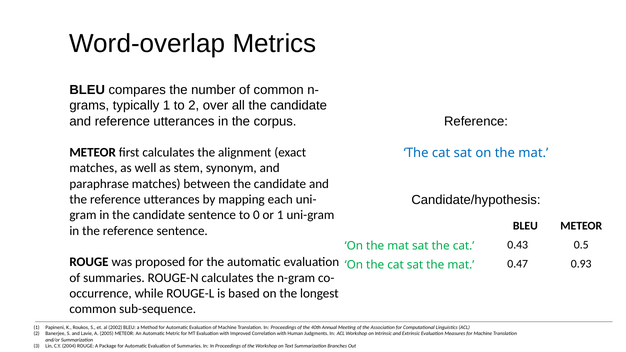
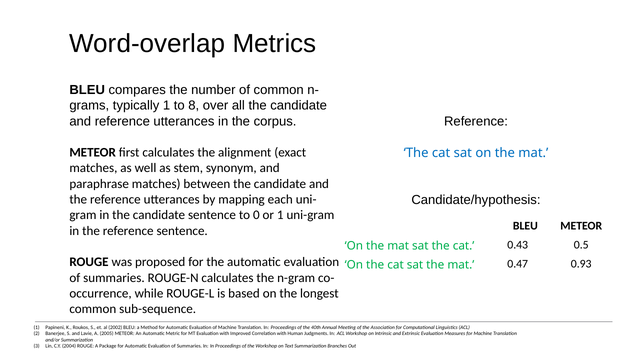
to 2: 2 -> 8 (194, 106)
